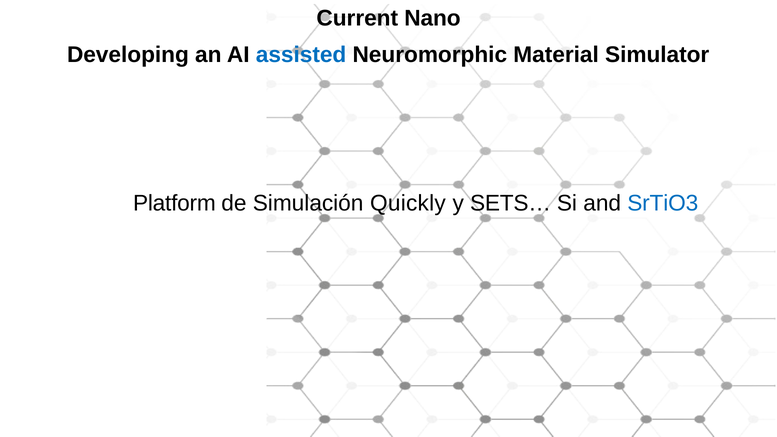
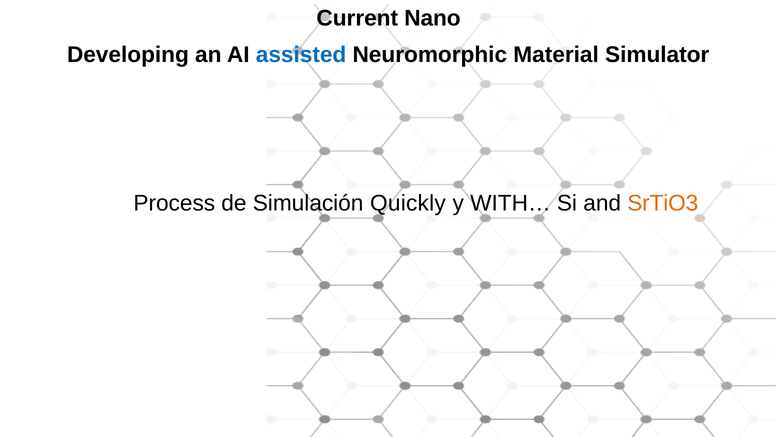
Platform: Platform -> Process (174, 203)
SETS…: SETS… -> WITH… (510, 203)
SrTiO3 colour: blue -> orange (663, 203)
